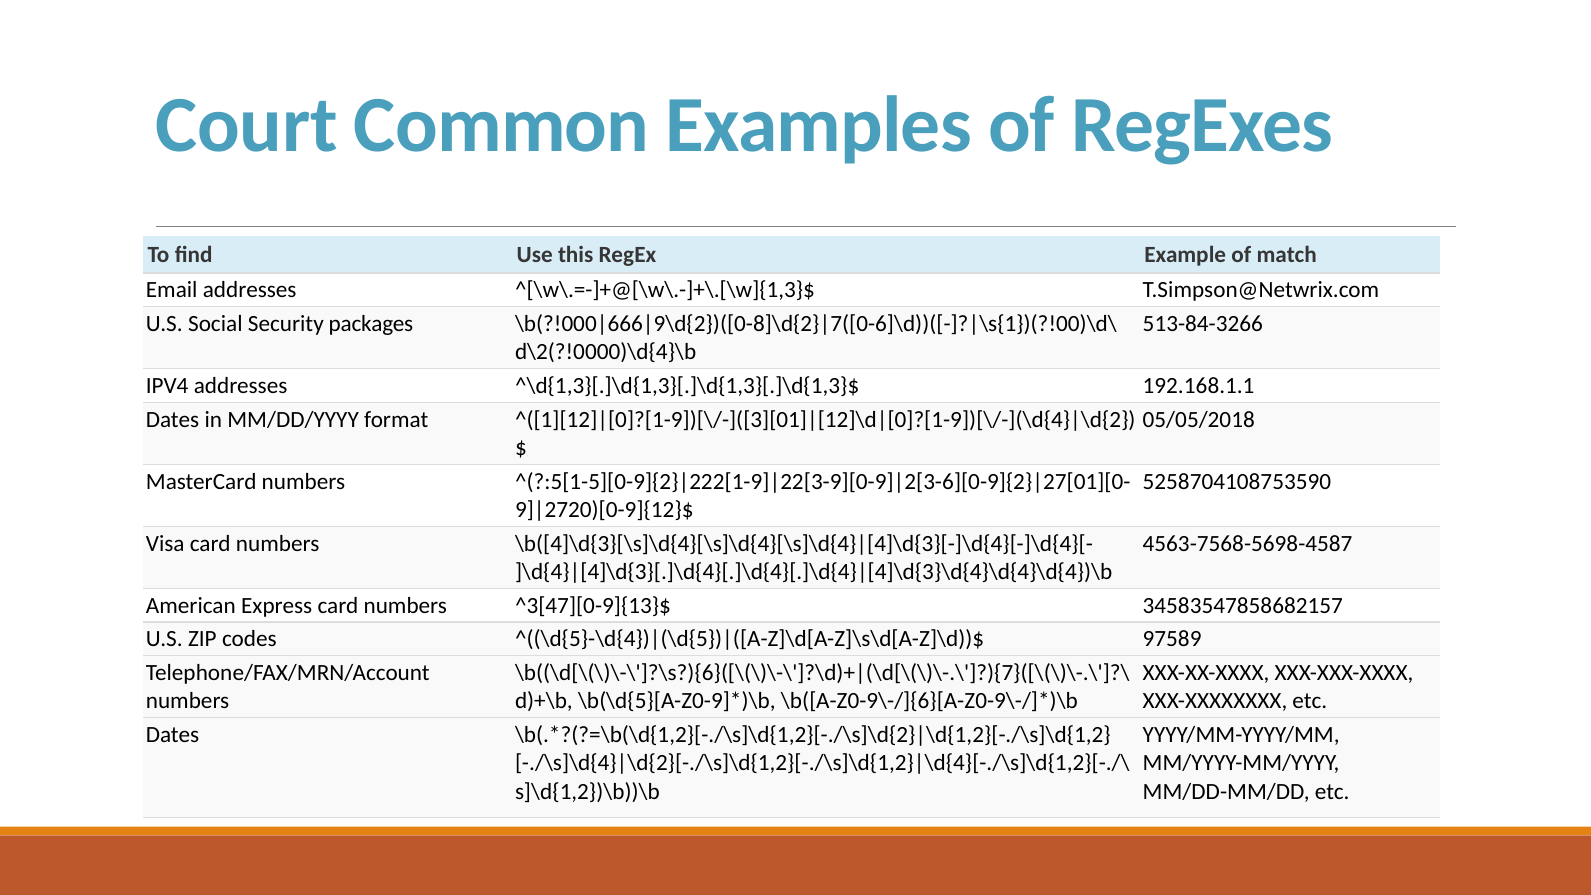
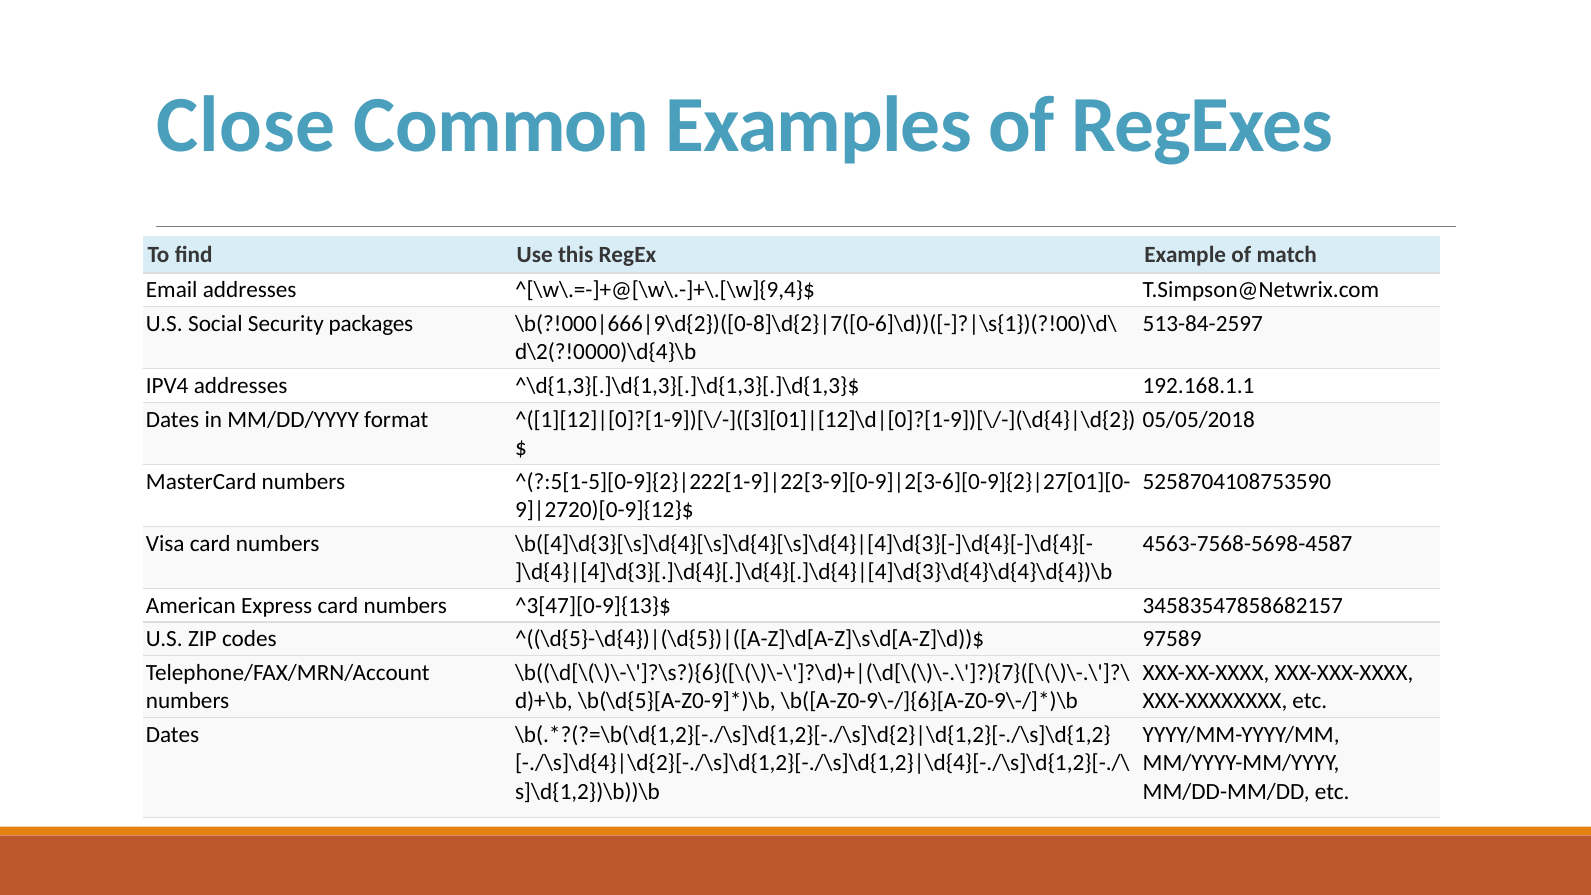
Court: Court -> Close (246, 125)
^[\w\.=-]+@[\w\.-]+\.[\w]{1,3}$: ^[\w\.=-]+@[\w\.-]+\.[\w]{1,3}$ -> ^[\w\.=-]+@[\w\.-]+\.[\w]{9,4}$ (665, 290)
513-84-3266: 513-84-3266 -> 513-84-2597 (1203, 324)
